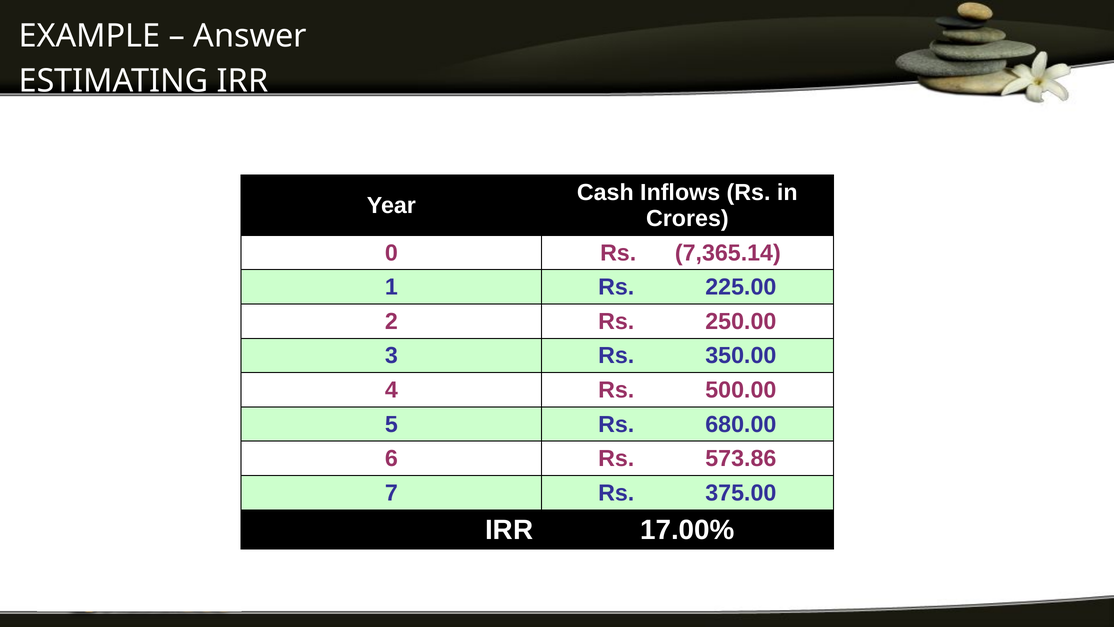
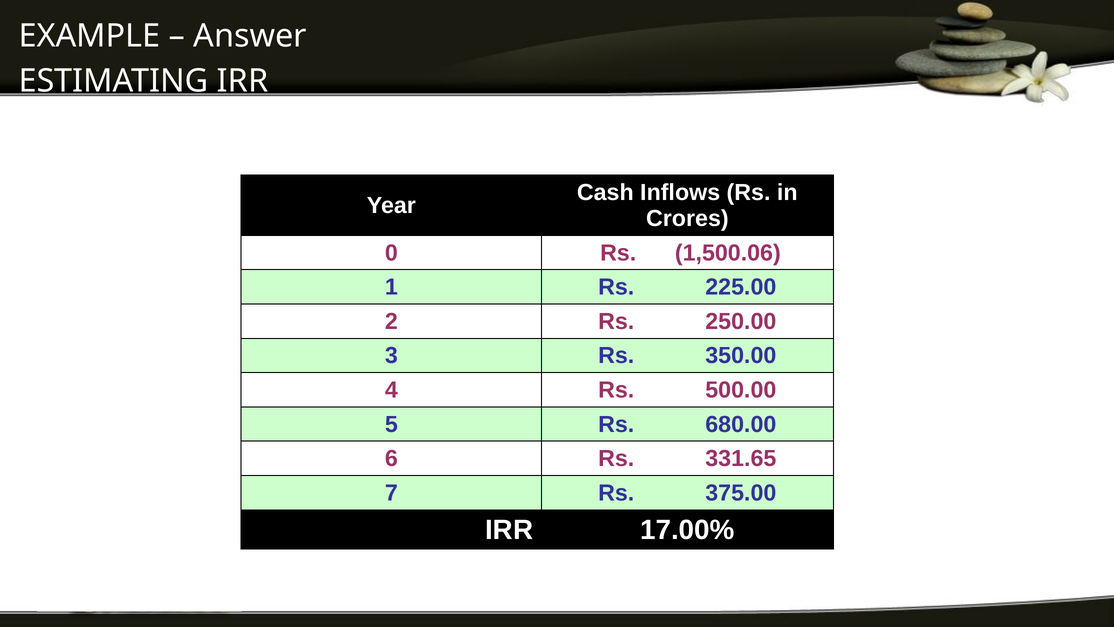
7,365.14: 7,365.14 -> 1,500.06 (728, 253)
573.86: 573.86 -> 331.65 (741, 458)
